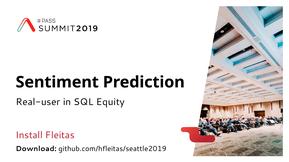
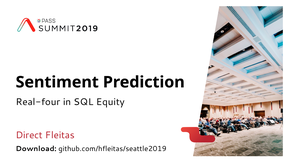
Real-user: Real-user -> Real-four (38, 102)
Install: Install -> Direct (29, 136)
